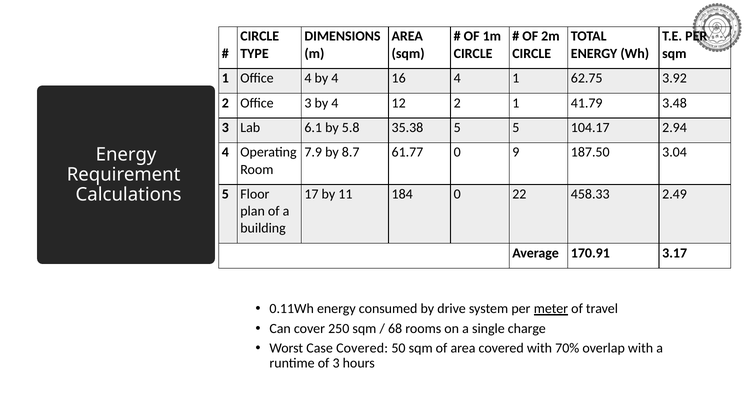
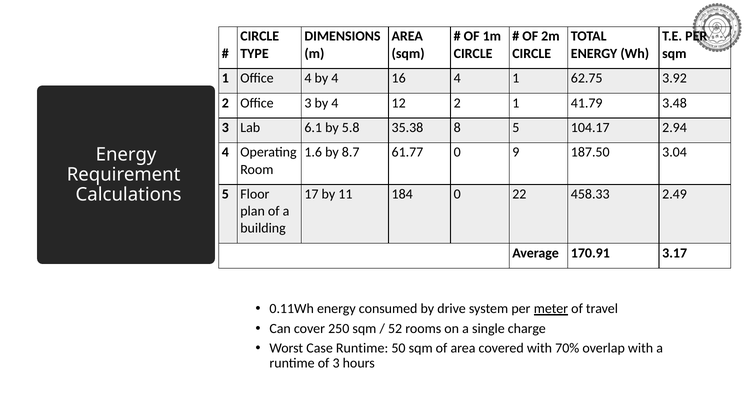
35.38 5: 5 -> 8 (457, 127)
7.9: 7.9 -> 1.6 (313, 152)
68: 68 -> 52 (395, 328)
Case Covered: Covered -> Runtime (362, 348)
